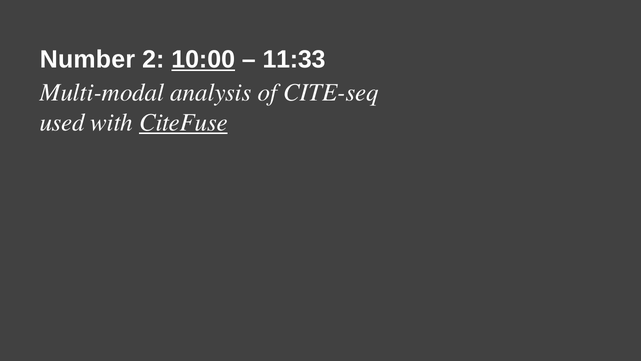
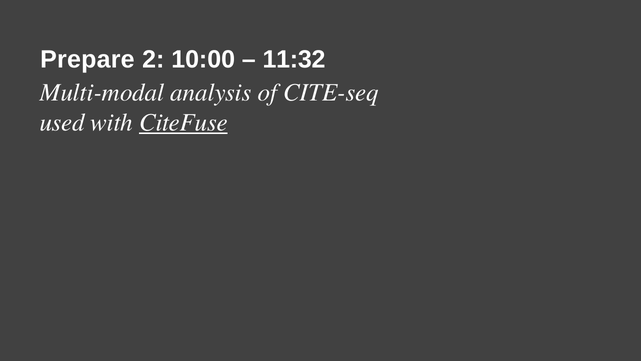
Number: Number -> Prepare (87, 59)
10:00 underline: present -> none (203, 59)
11:33: 11:33 -> 11:32 (294, 59)
